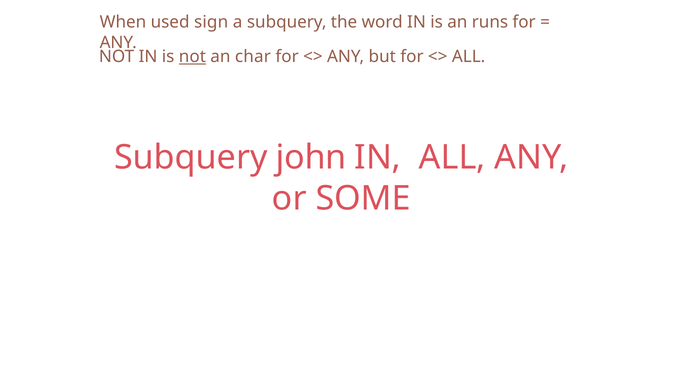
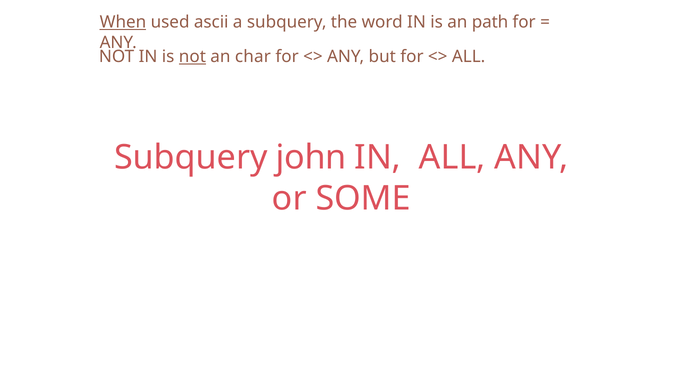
When underline: none -> present (123, 22)
sign: sign -> ascii (211, 22)
runs: runs -> path (490, 22)
